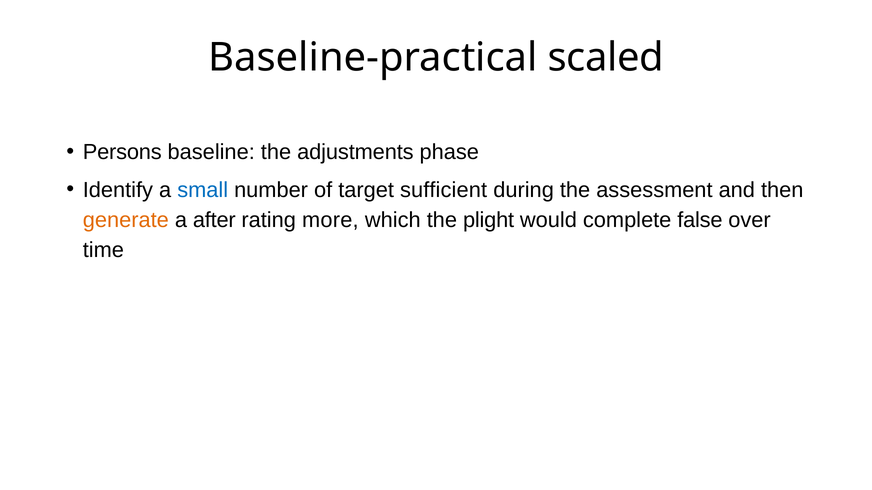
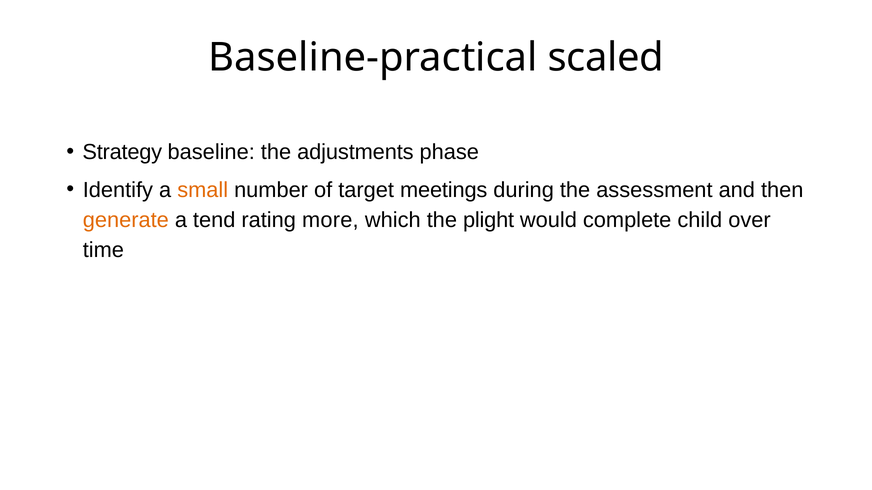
Persons: Persons -> Strategy (122, 152)
small colour: blue -> orange (203, 190)
sufficient: sufficient -> meetings (444, 190)
after: after -> tend (214, 220)
false: false -> child (700, 220)
